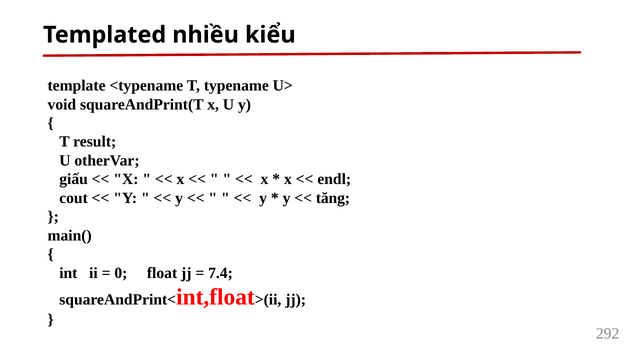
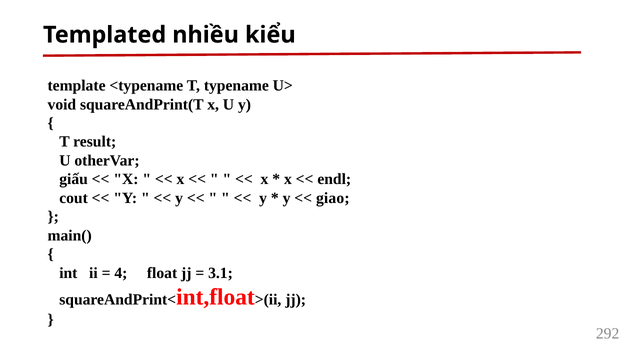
tăng: tăng -> giao (333, 198)
0: 0 -> 4 (121, 273)
7.4: 7.4 -> 3.1 (221, 273)
